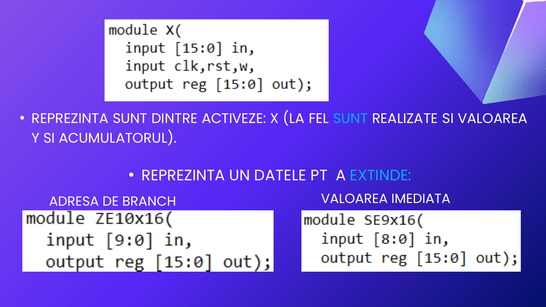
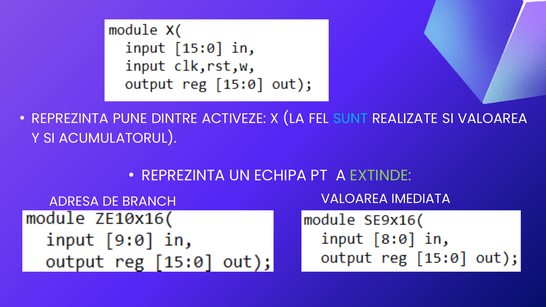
REPREZINTA SUNT: SUNT -> PUNE (130, 119)
DATELE: DATELE -> ECHIPA (280, 176)
EXTINDE colour: light blue -> light green (381, 176)
